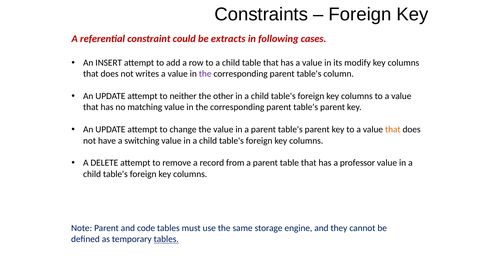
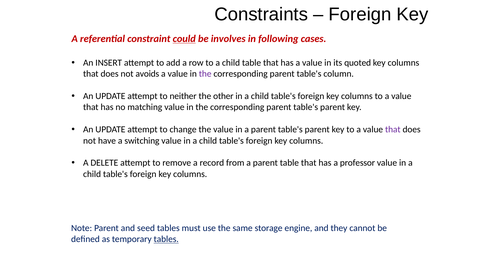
could underline: none -> present (184, 39)
extracts: extracts -> involves (228, 39)
modify: modify -> quoted (358, 63)
writes: writes -> avoids (147, 74)
that colour: orange -> purple (393, 129)
code: code -> seed (146, 228)
